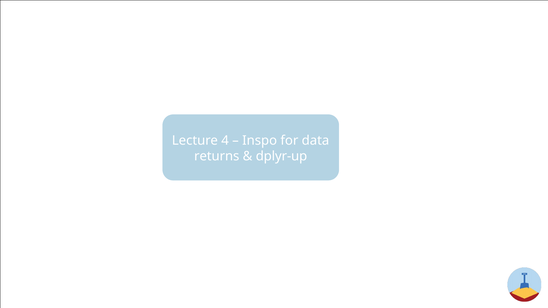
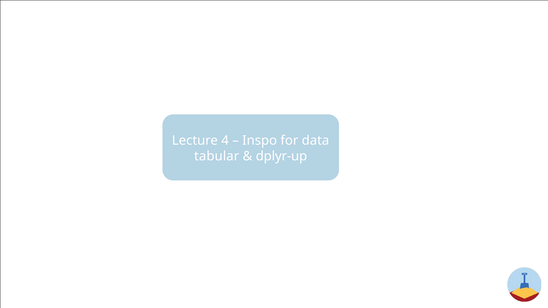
returns: returns -> tabular (217, 156)
